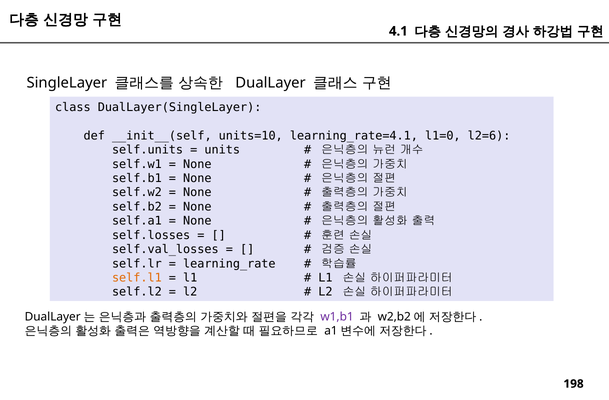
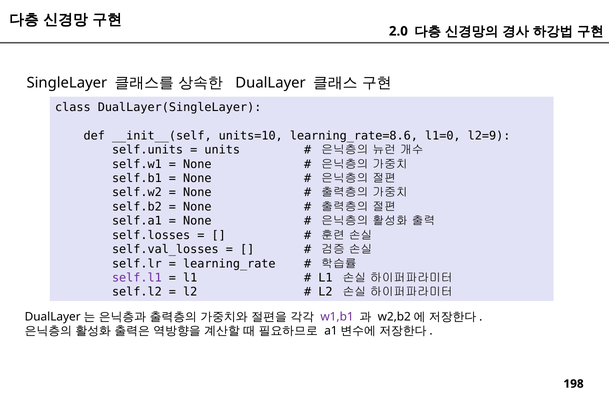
4.1: 4.1 -> 2.0 (398, 31)
learning_rate=4.1: learning_rate=4.1 -> learning_rate=8.6 (354, 136)
l2=6: l2=6 -> l2=9 (489, 136)
self.l1 colour: orange -> purple (137, 278)
